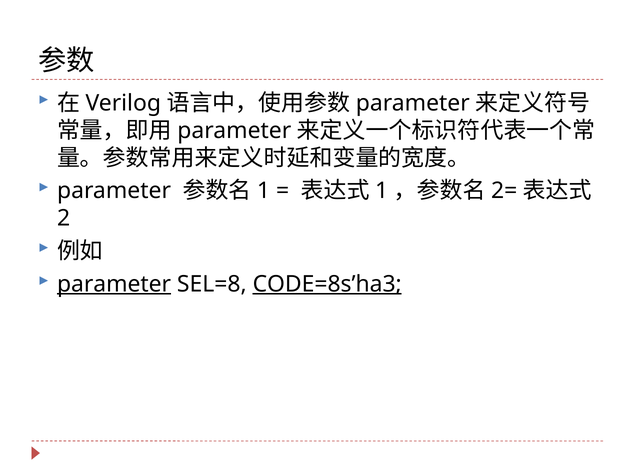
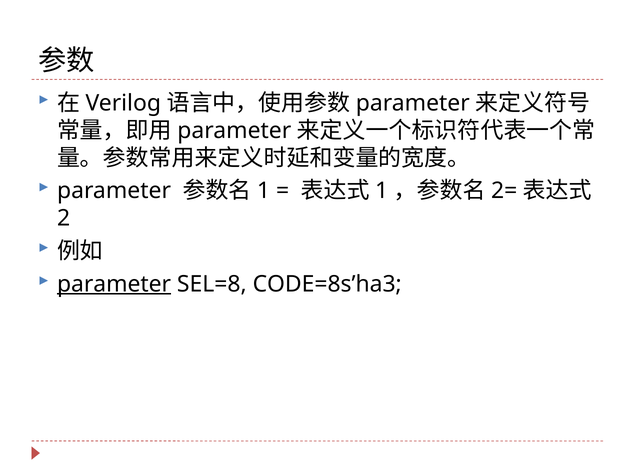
CODE=8s’ha3 underline: present -> none (327, 284)
